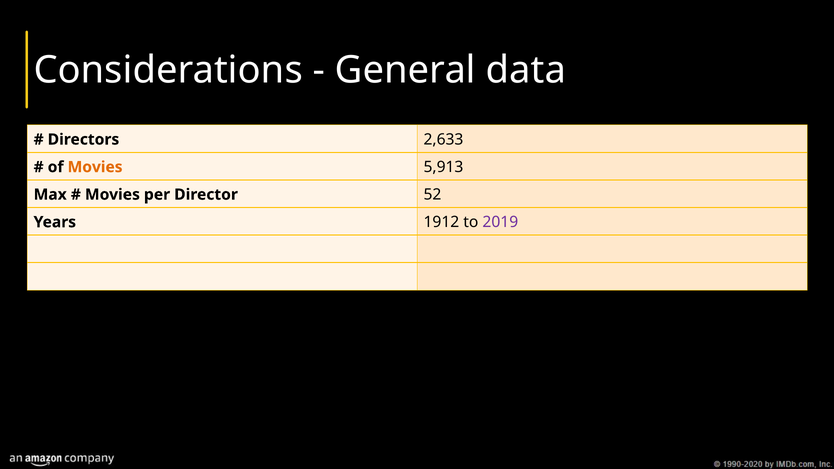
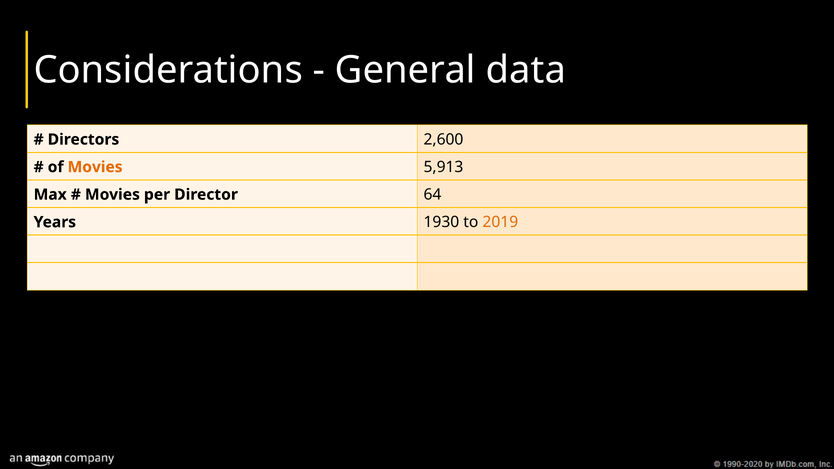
2,633: 2,633 -> 2,600 (444, 140)
52: 52 -> 64 (432, 195)
1912: 1912 -> 1930 (441, 222)
2019 colour: purple -> orange (500, 222)
